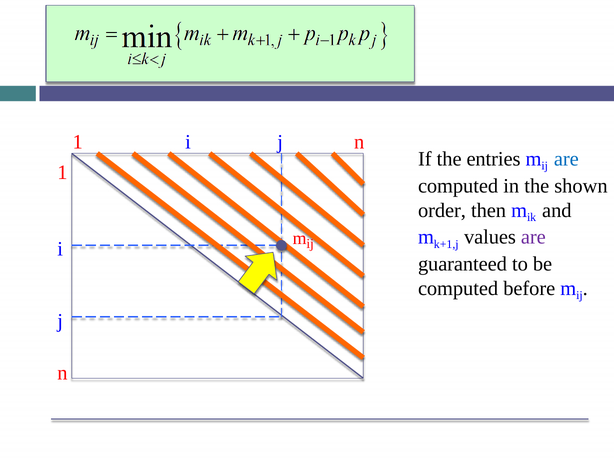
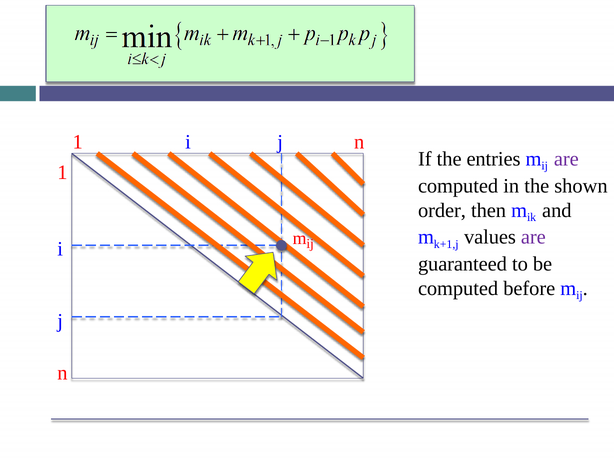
are colour: blue -> purple (566, 159)
